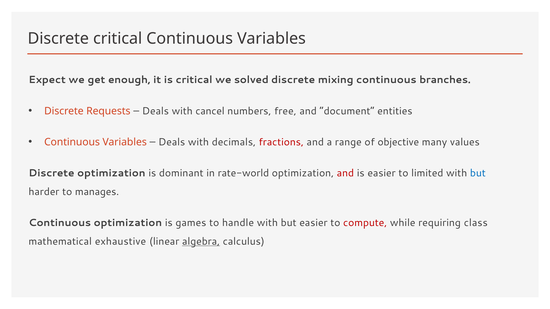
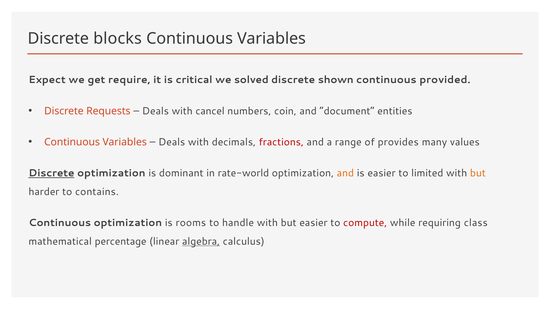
Discrete critical: critical -> blocks (118, 39)
enough: enough -> require (129, 80)
mixing: mixing -> shown (336, 80)
branches: branches -> provided (445, 80)
free: free -> coin (285, 111)
objective: objective -> provides (398, 142)
Discrete underline: none -> present (51, 173)
and colour: red -> orange (345, 173)
but colour: blue -> orange (478, 173)
manages: manages -> contains (97, 192)
games: games -> rooms (191, 223)
exhaustive: exhaustive -> percentage (121, 242)
